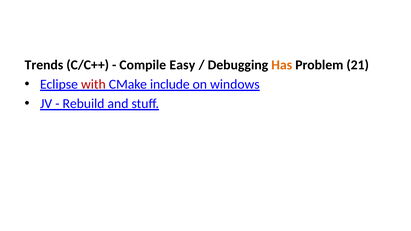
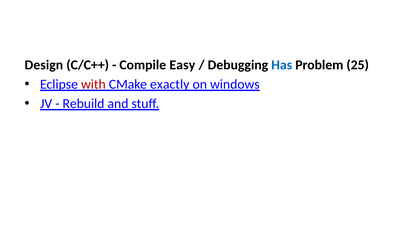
Trends: Trends -> Design (44, 65)
Has colour: orange -> blue (282, 65)
21: 21 -> 25 (358, 65)
include: include -> exactly (170, 84)
